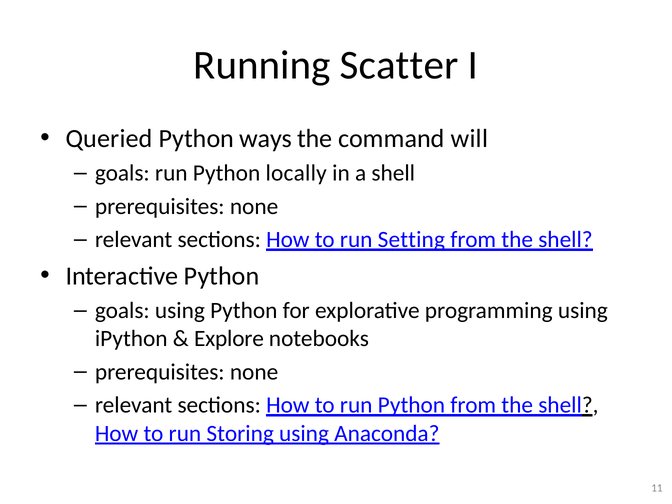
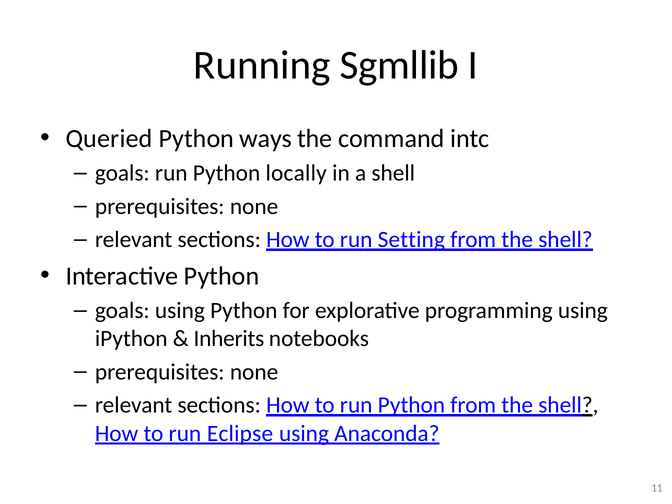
Scatter: Scatter -> Sgmllib (399, 65)
will: will -> intc (470, 138)
Explore: Explore -> Inherits (229, 339)
Storing: Storing -> Eclipse (240, 434)
